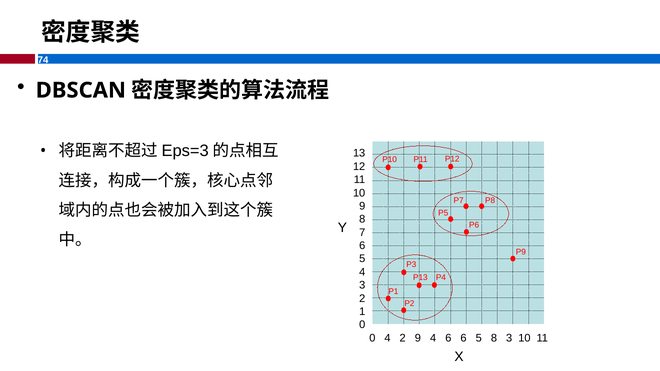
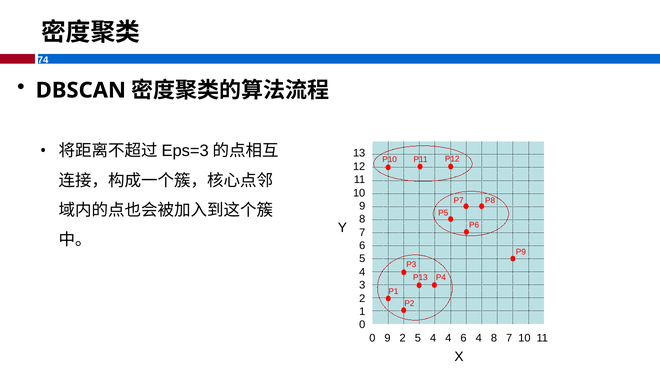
0 4: 4 -> 9 (387, 338)
2 9: 9 -> 5 (418, 338)
4 6: 6 -> 4 (448, 338)
5: 5 -> 4 (479, 338)
3: 3 -> 7 (509, 338)
